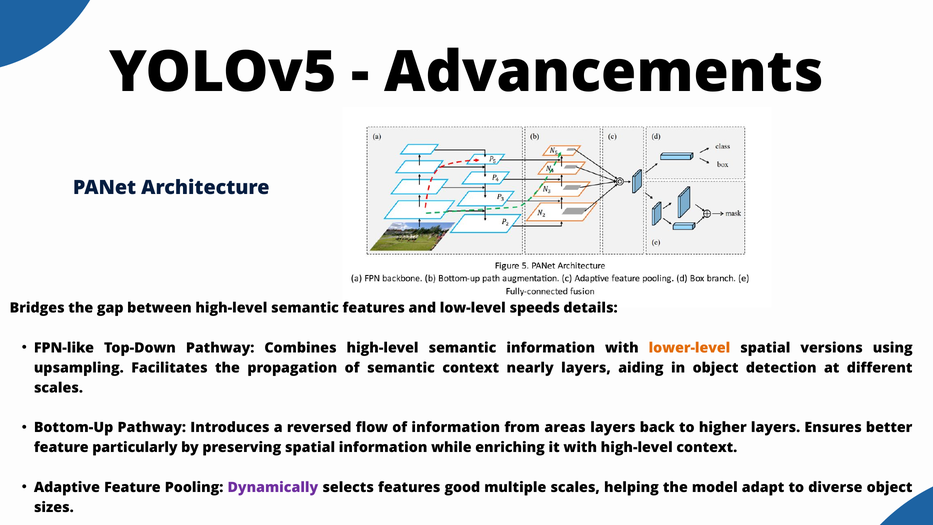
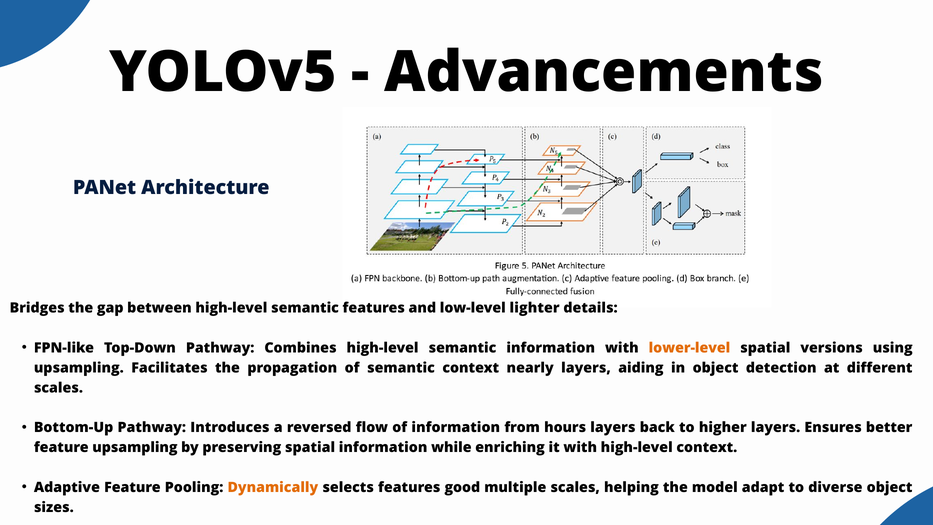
speeds: speeds -> lighter (535, 308)
areas: areas -> hours (565, 428)
feature particularly: particularly -> upsampling (135, 447)
Dynamically colour: purple -> orange (273, 487)
